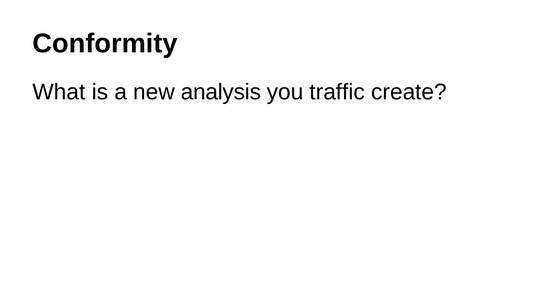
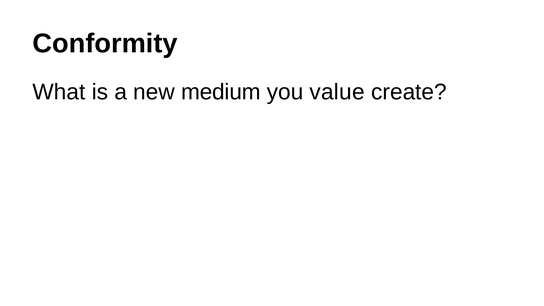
analysis: analysis -> medium (221, 92)
traffic: traffic -> value (337, 92)
